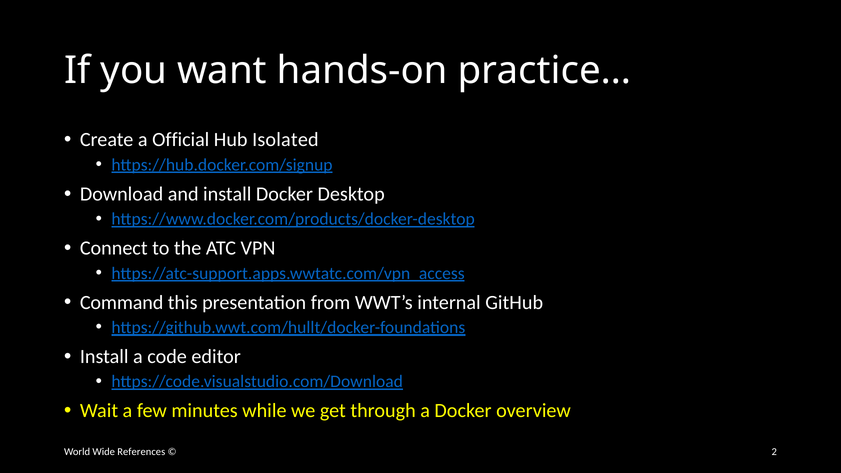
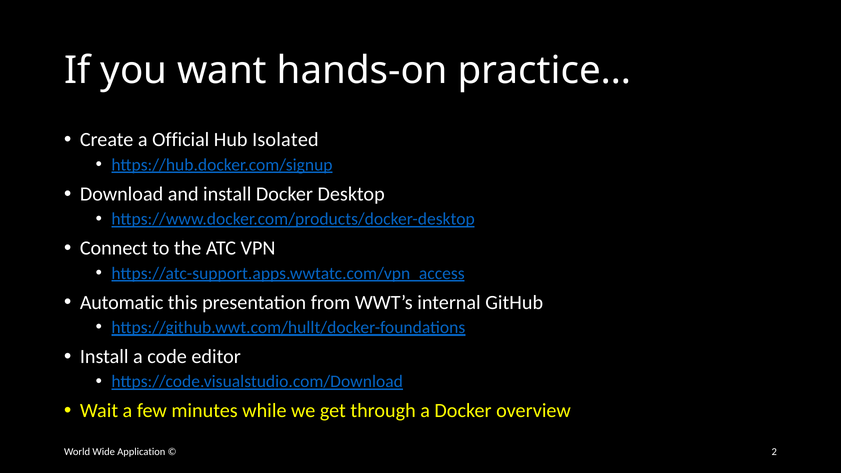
Command: Command -> Automatic (122, 302)
References: References -> Application (141, 452)
